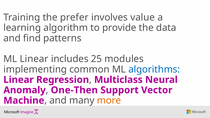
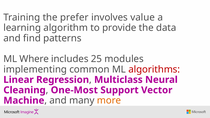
ML Linear: Linear -> Where (34, 59)
algorithms colour: blue -> red (154, 69)
Anomaly: Anomaly -> Cleaning (25, 90)
One-Then: One-Then -> One-Most (74, 90)
